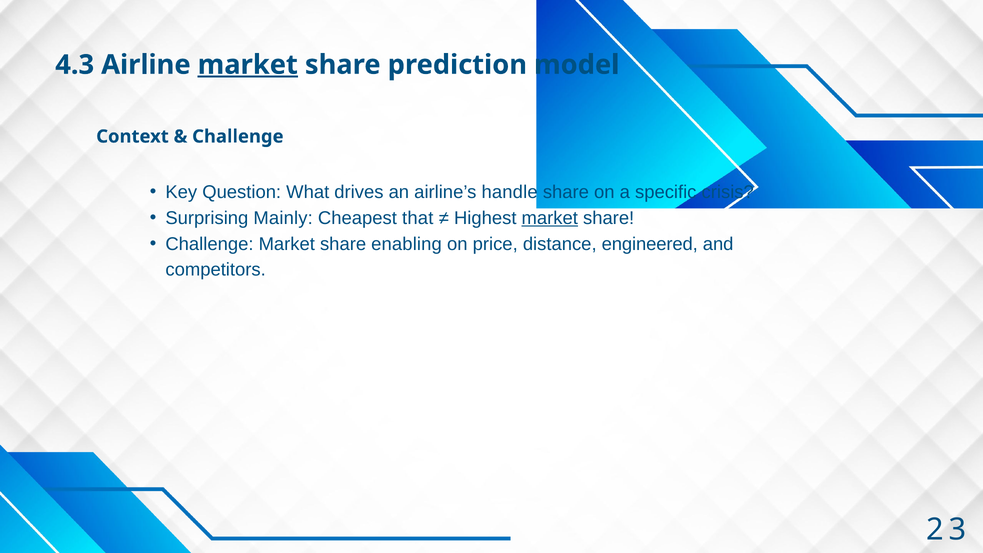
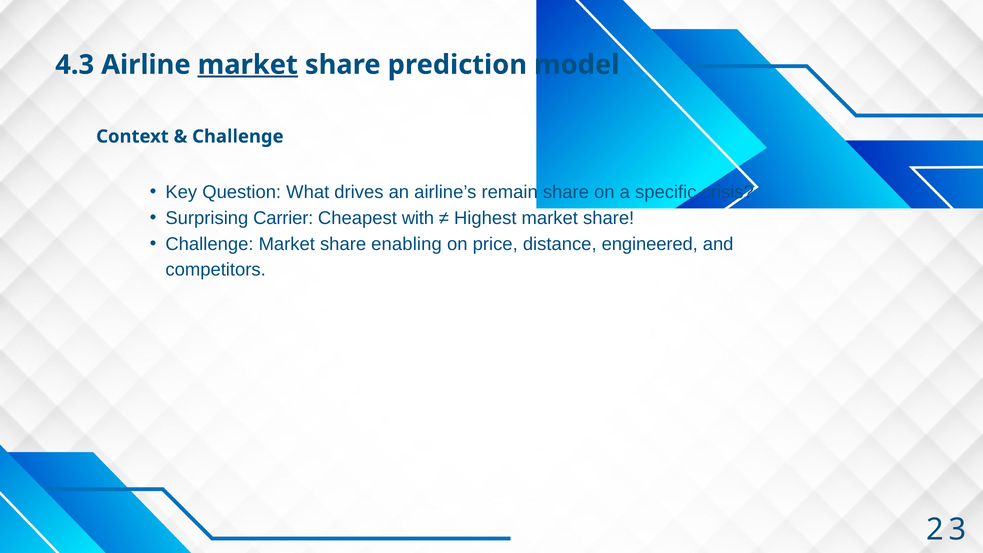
handle: handle -> remain (510, 192)
Mainly: Mainly -> Carrier (283, 218)
that: that -> with (418, 218)
market underline: present -> none (550, 218)
